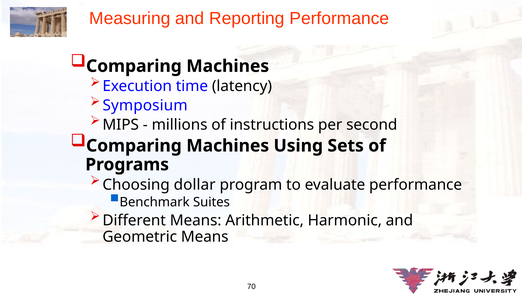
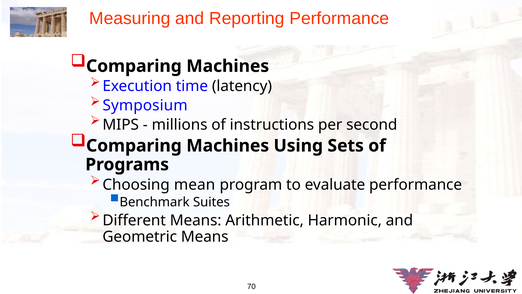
dollar: dollar -> mean (195, 184)
